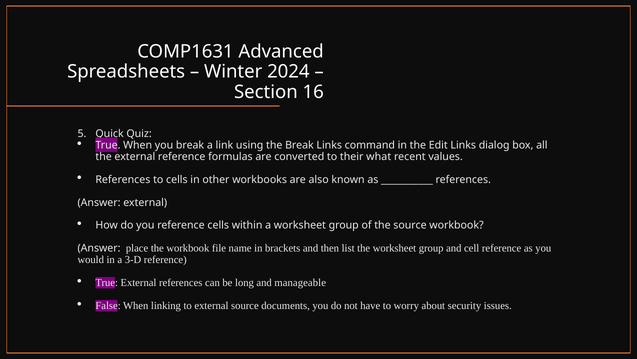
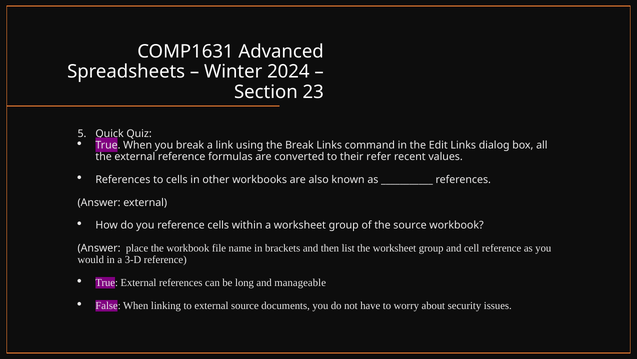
16: 16 -> 23 (313, 92)
what: what -> refer (379, 156)
